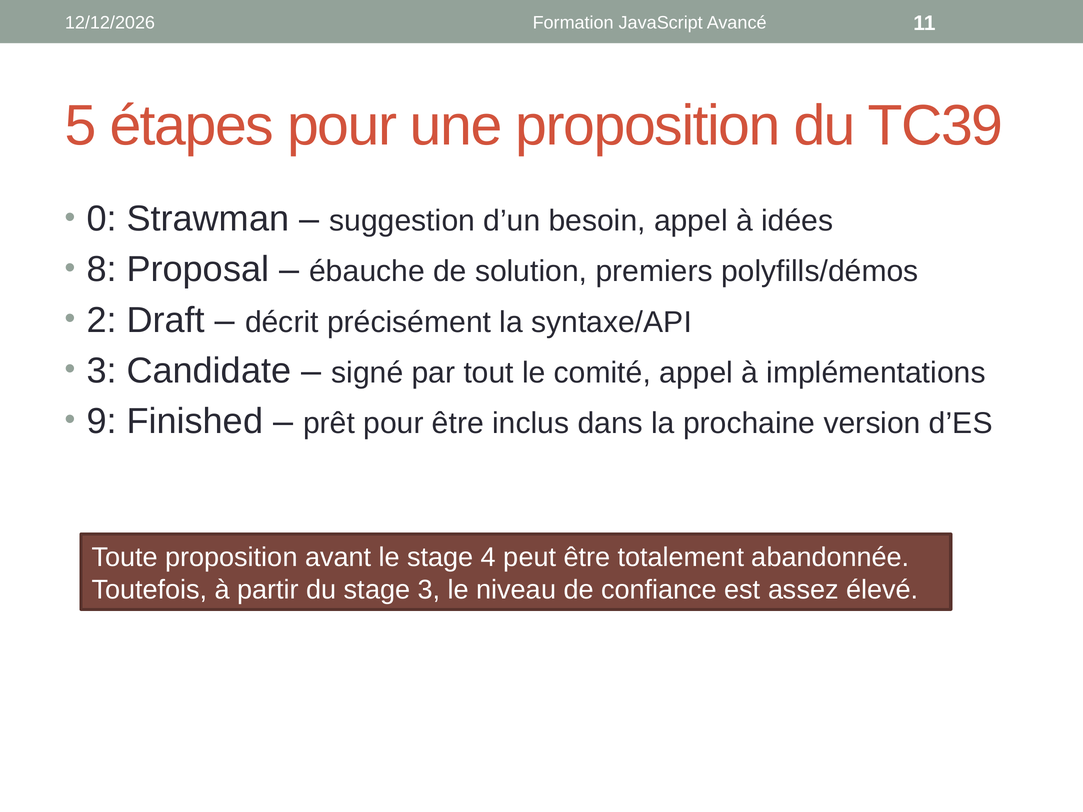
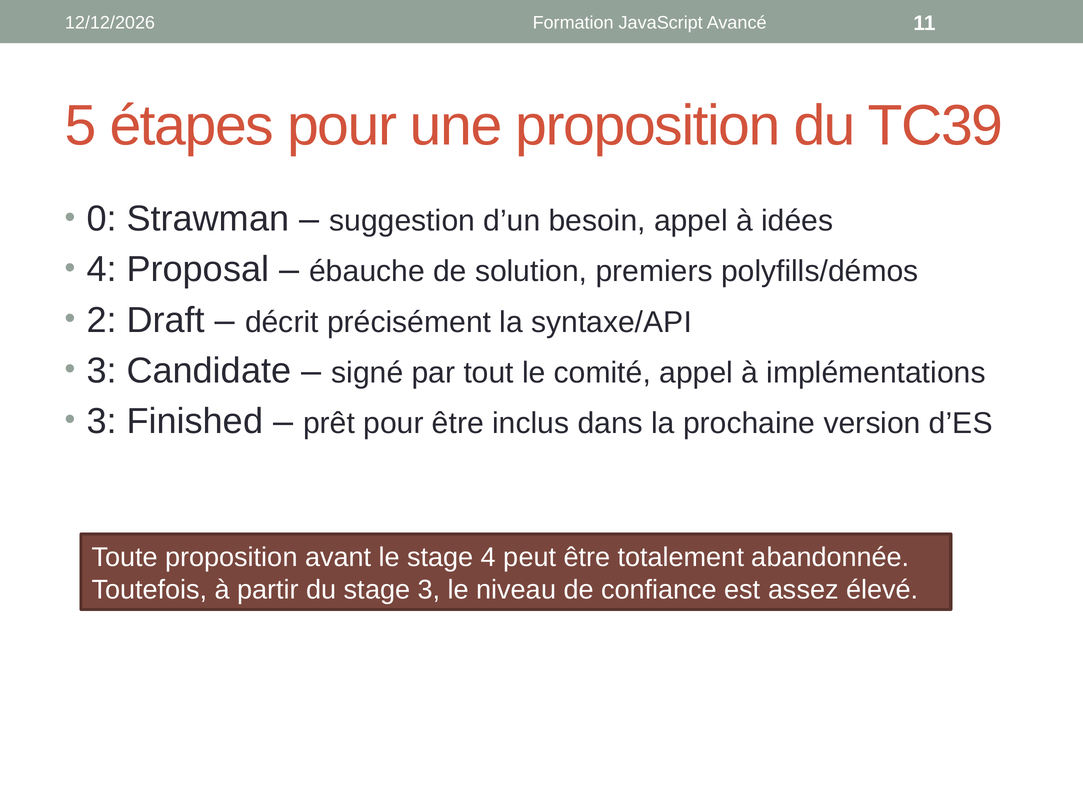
8: 8 -> 4 (102, 270)
9: 9 -> 3 (102, 421)
